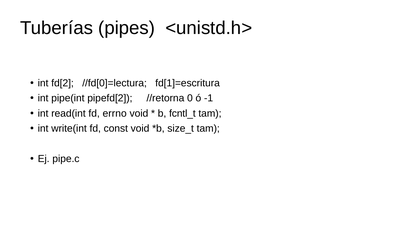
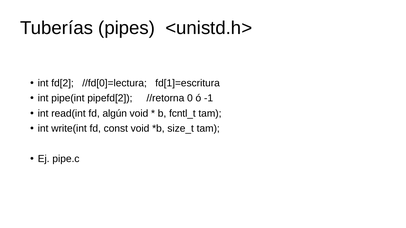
errno: errno -> algún (115, 114)
